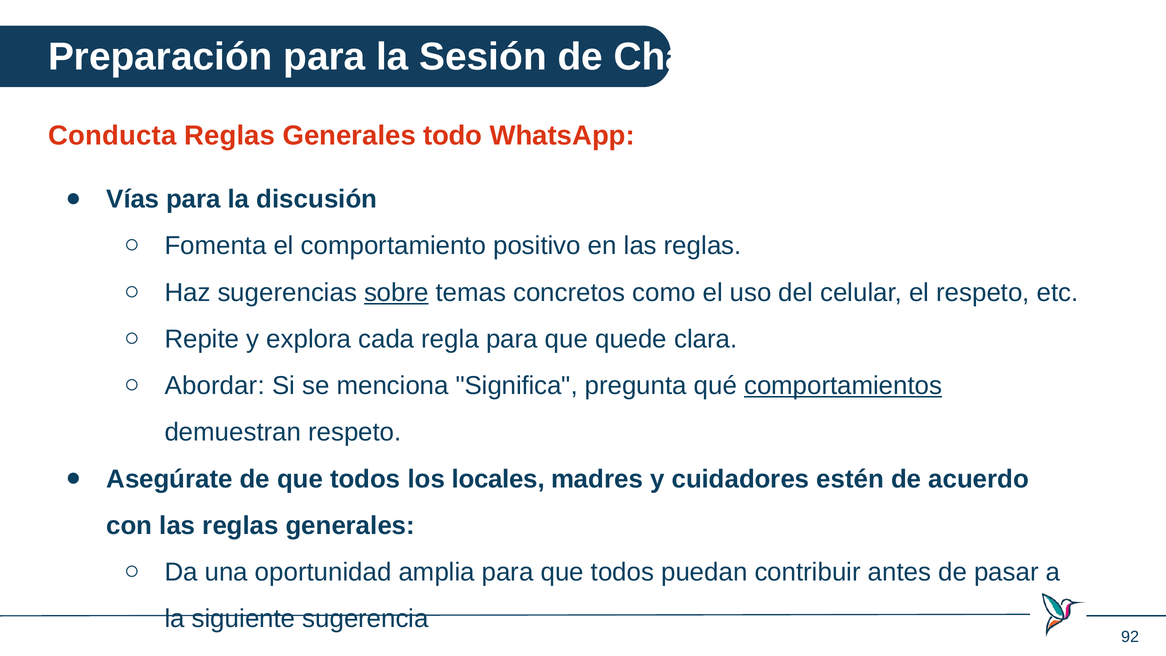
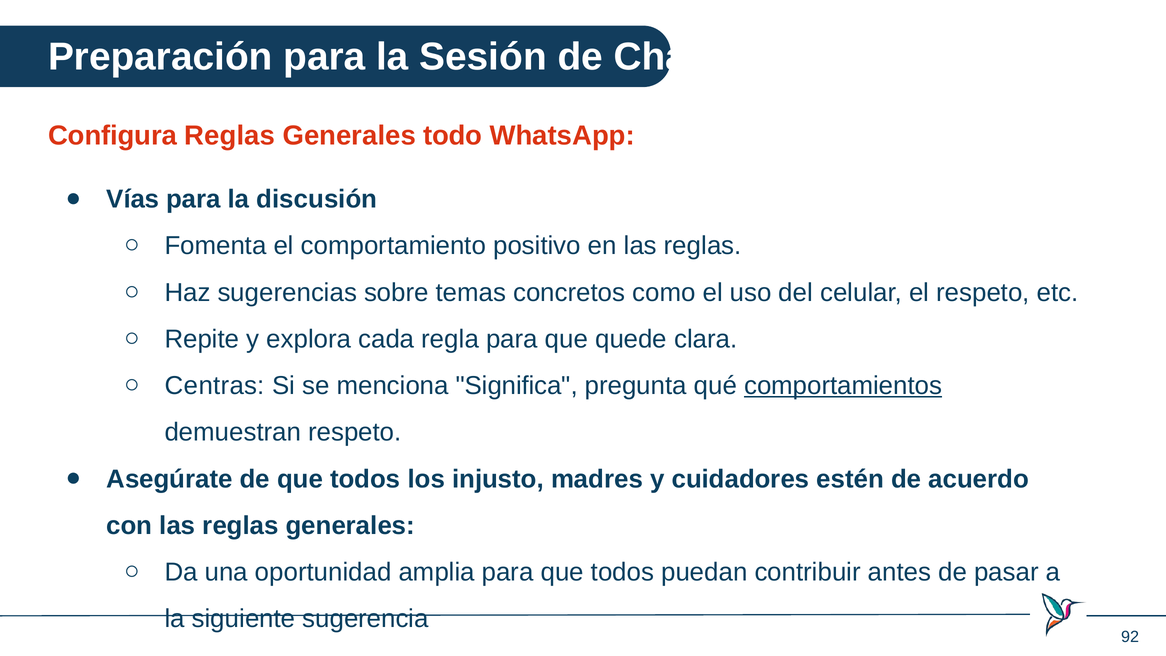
Conducta: Conducta -> Configura (113, 136)
sobre underline: present -> none (396, 293)
Abordar: Abordar -> Centras (215, 386)
locales: locales -> injusto (498, 479)
